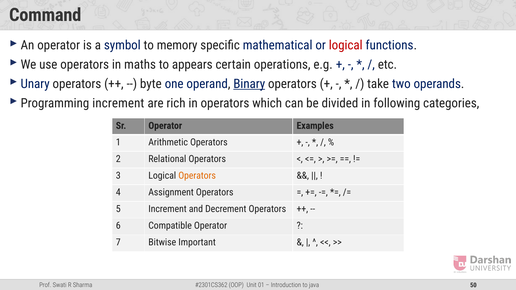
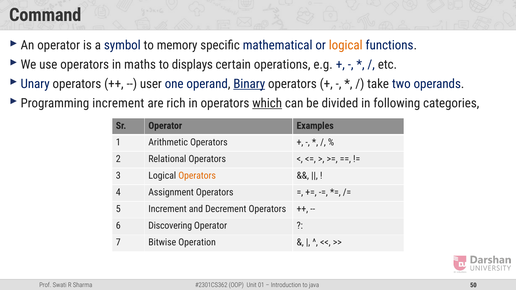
logical colour: red -> orange (346, 45)
appears: appears -> displays (192, 65)
byte: byte -> user (151, 84)
which underline: none -> present (267, 103)
Compatible: Compatible -> Discovering (170, 226)
Important: Important -> Operation (197, 243)
